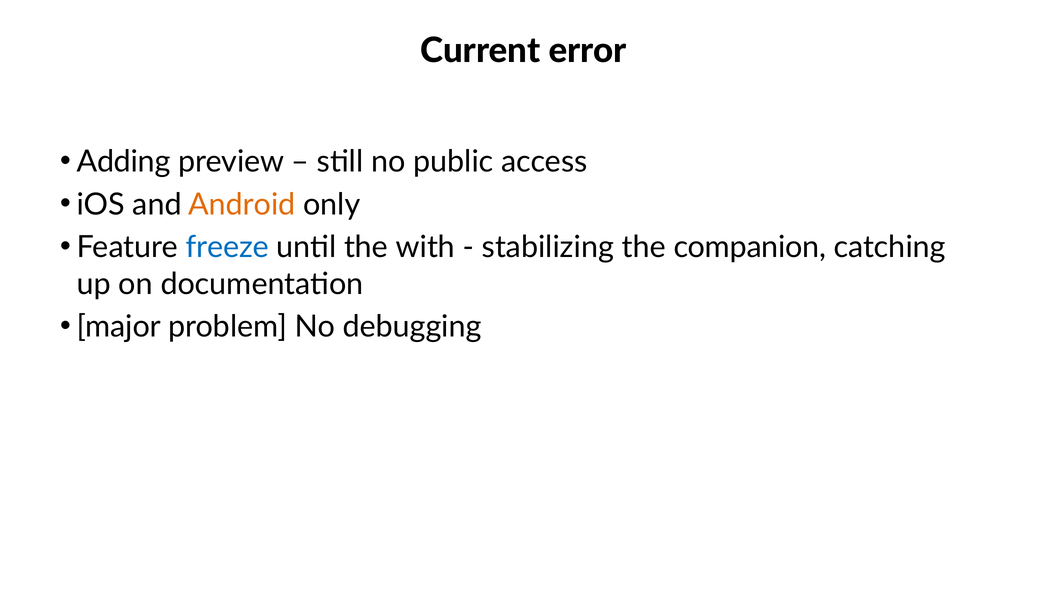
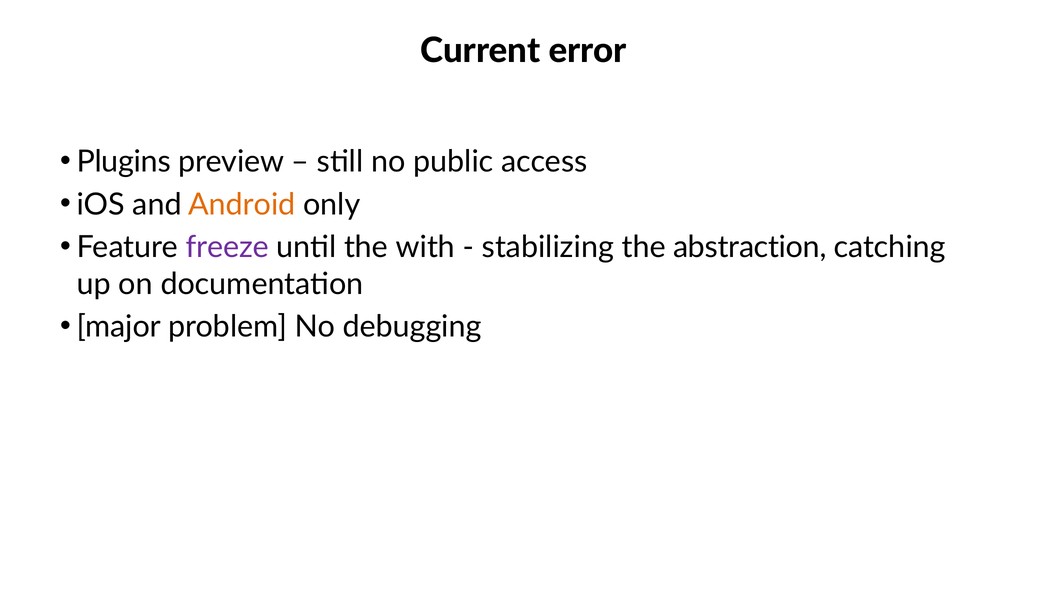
Adding: Adding -> Plugins (124, 162)
freeze colour: blue -> purple (227, 247)
companion: companion -> abstraction (750, 247)
